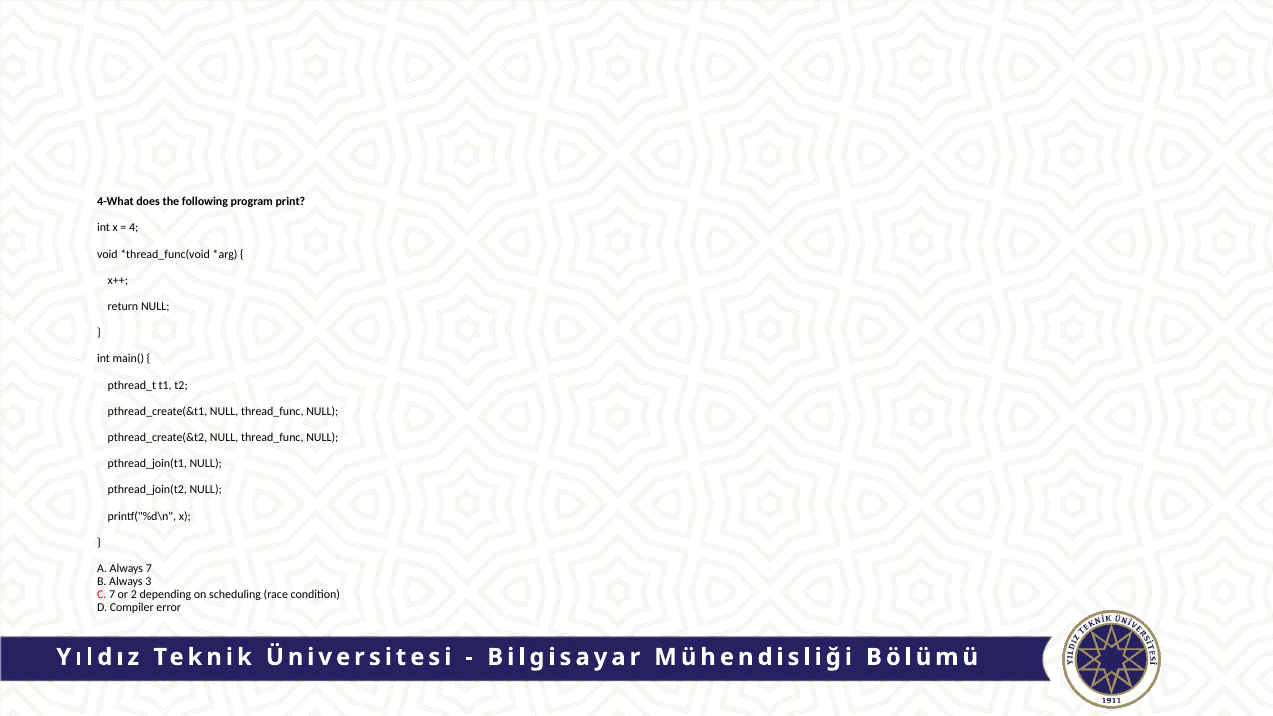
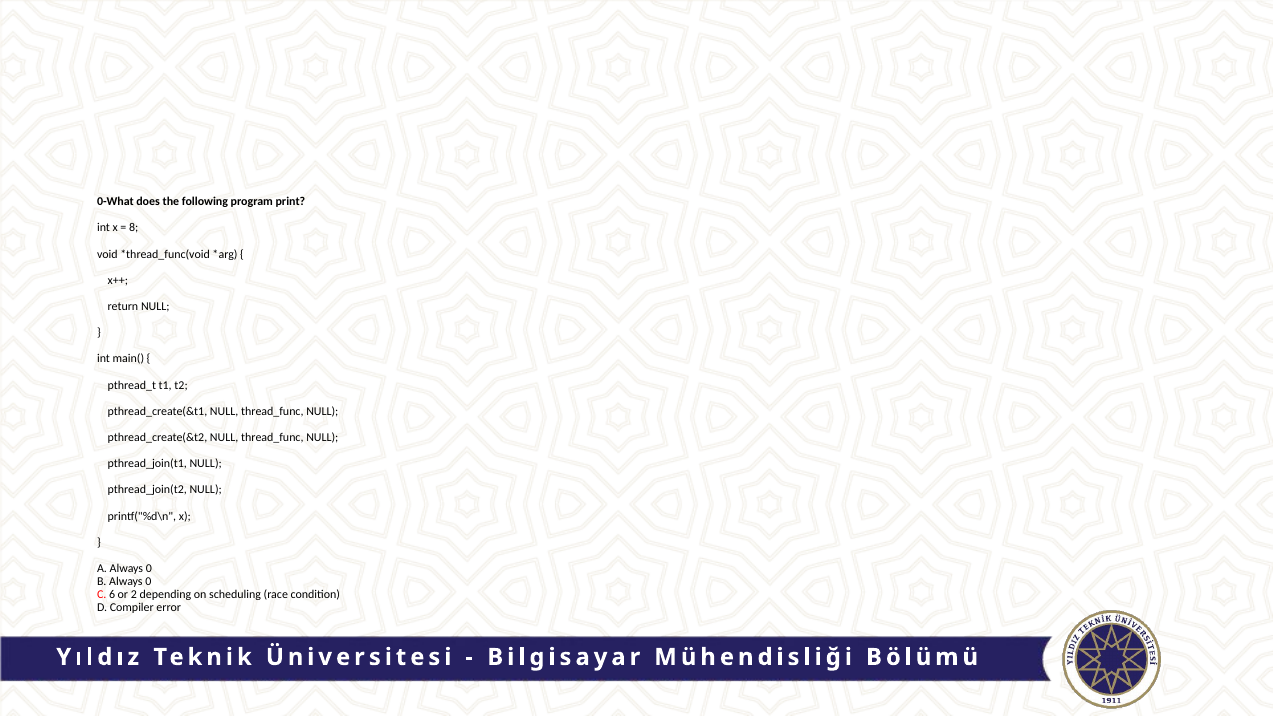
4-What: 4-What -> 0-What (115, 202)
4: 4 -> 8 (134, 228)
A Always 7: 7 -> 0 (149, 569)
B Always 3: 3 -> 0 (148, 581)
C 7: 7 -> 6 (112, 594)
